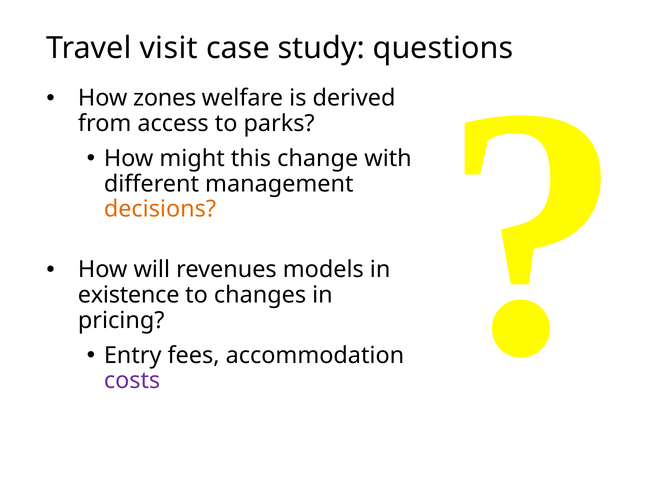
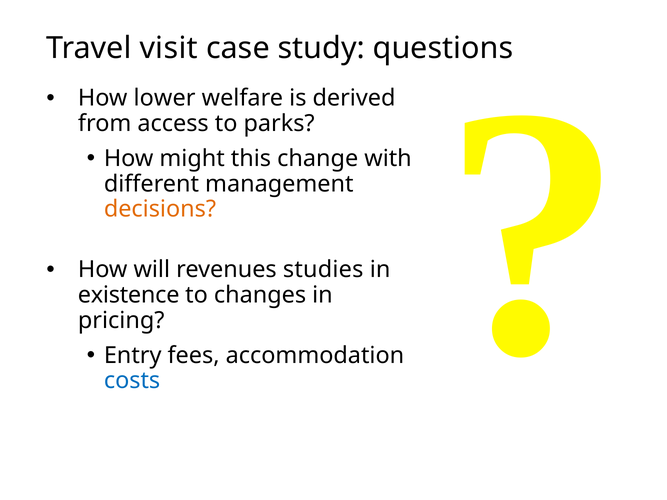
zones: zones -> lower (165, 98)
models: models -> studies (323, 270)
costs colour: purple -> blue (132, 381)
